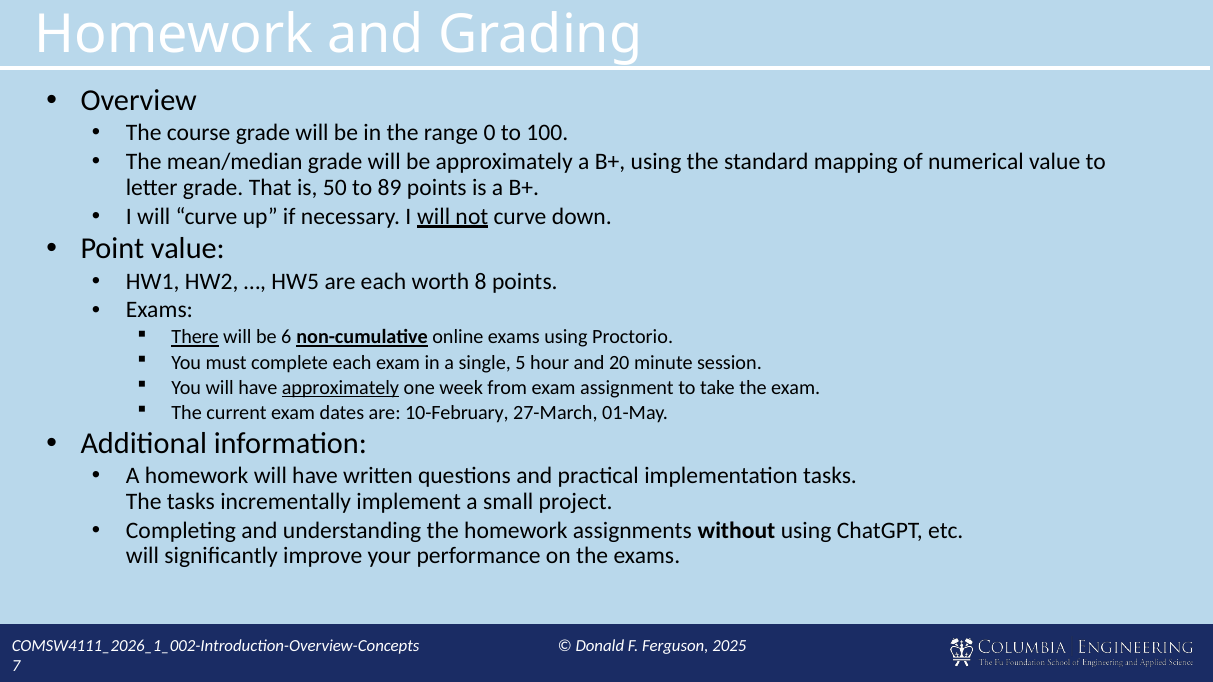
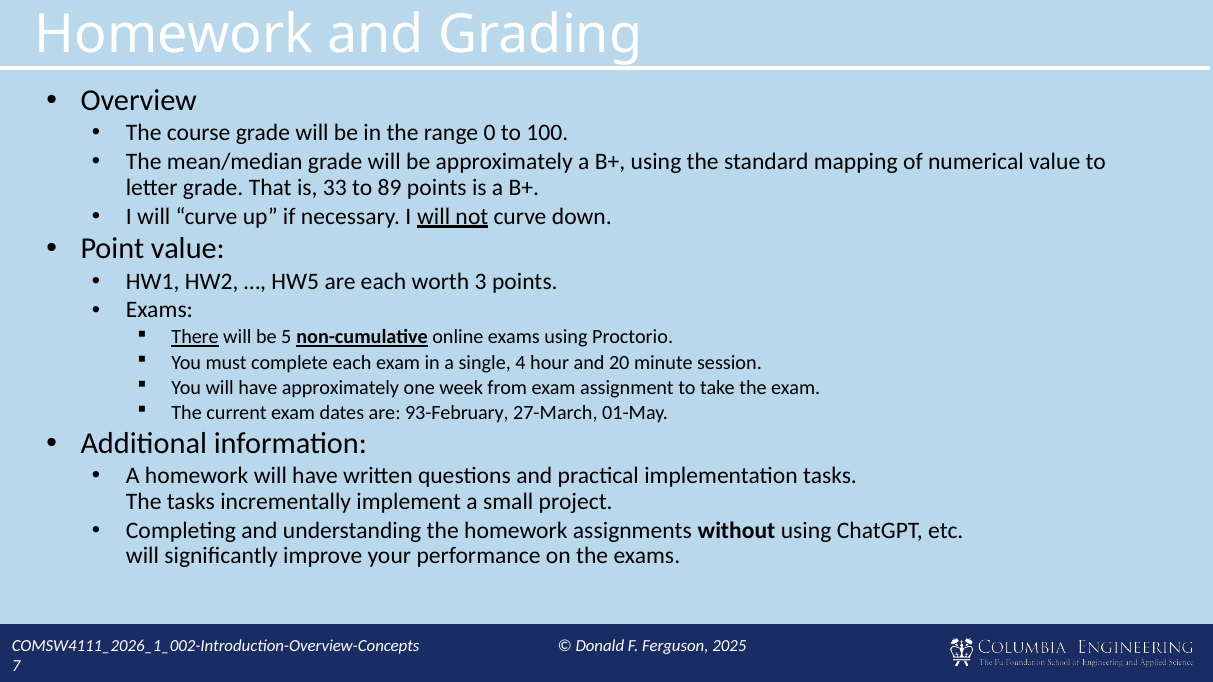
50: 50 -> 33 (335, 188)
8: 8 -> 3 (481, 281)
6: 6 -> 5 (286, 337)
5: 5 -> 4 (520, 363)
approximately underline: present -> none (340, 388)
10-February: 10-February -> 93-February (457, 413)
